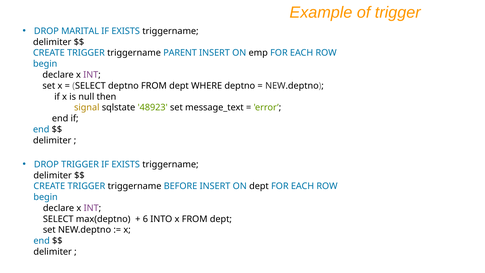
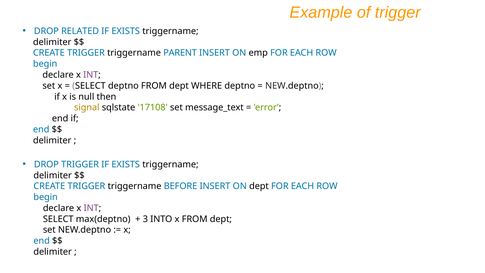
MARITAL: MARITAL -> RELATED (80, 31)
48923: 48923 -> 17108 (153, 108)
6: 6 -> 3 (145, 219)
